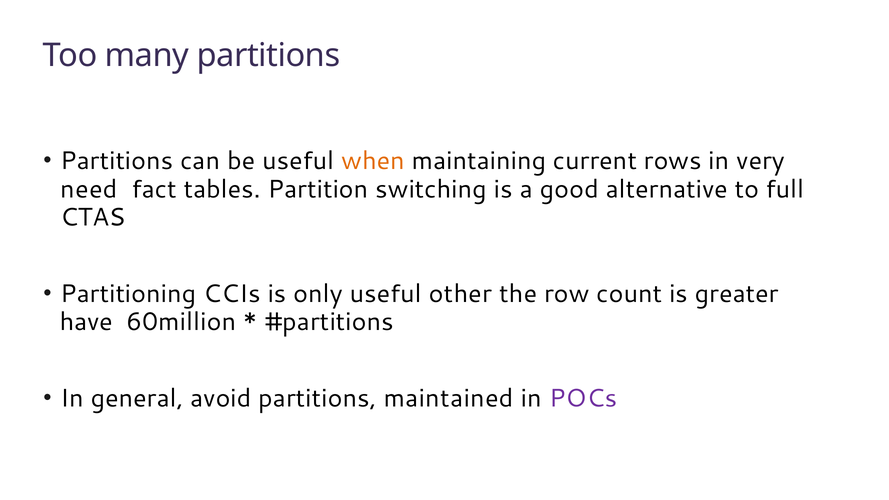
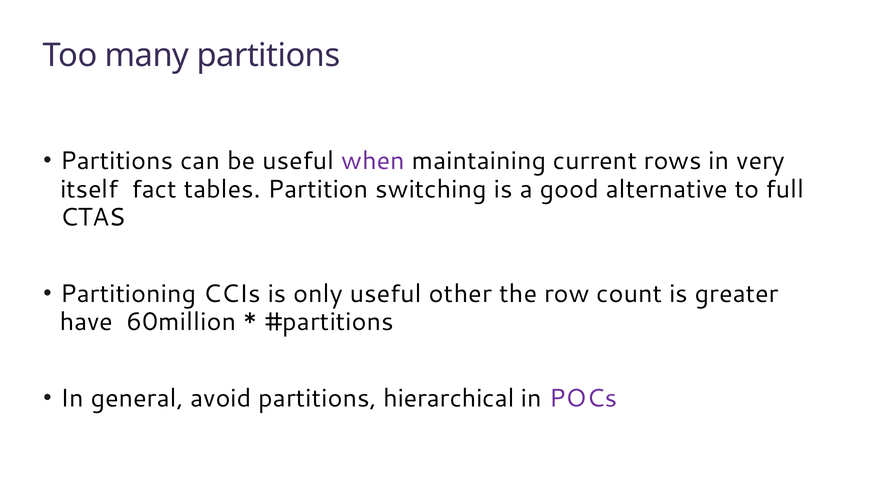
when colour: orange -> purple (373, 161)
need: need -> itself (89, 189)
maintained: maintained -> hierarchical (449, 398)
